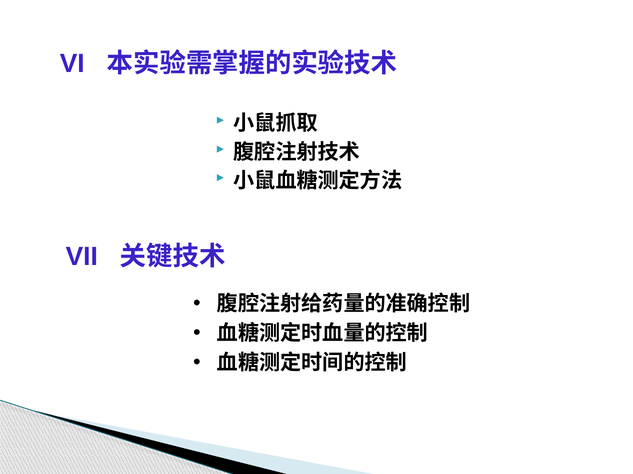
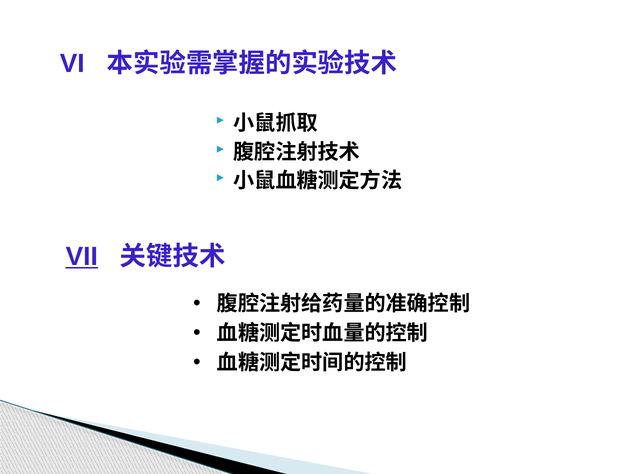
VII underline: none -> present (82, 257)
